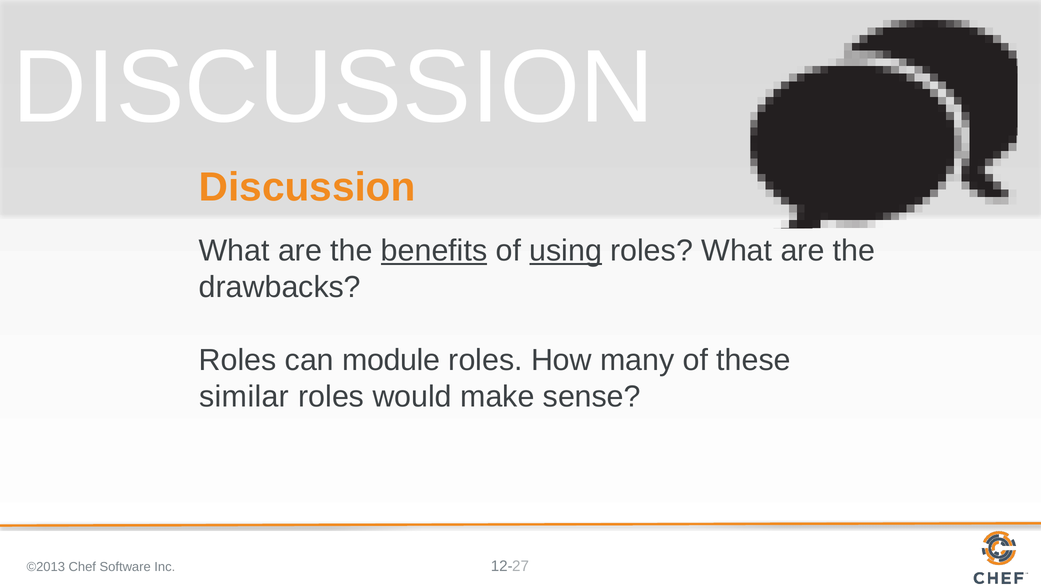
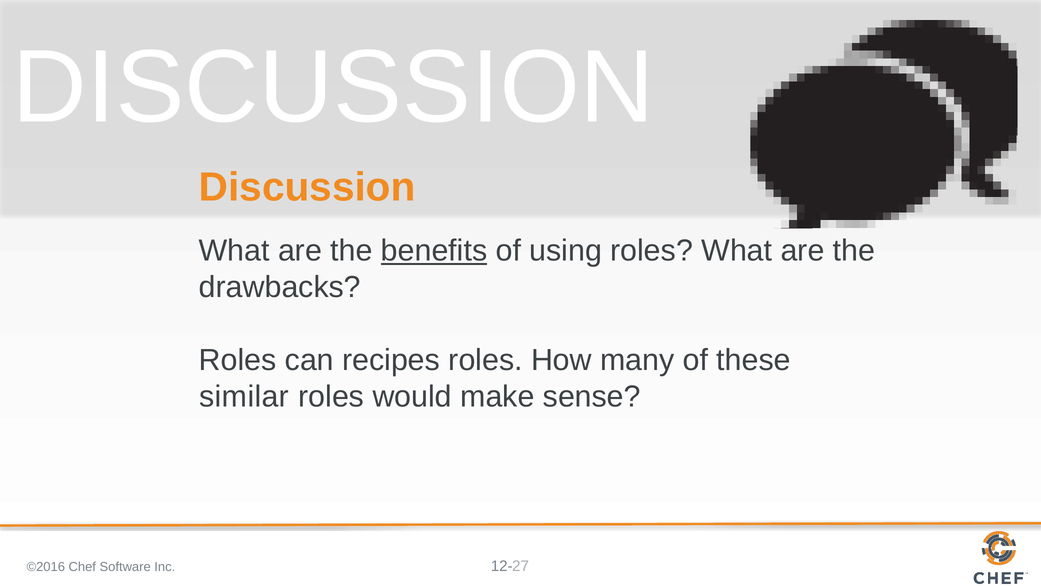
using underline: present -> none (566, 251)
module: module -> recipes (391, 360)
©2013: ©2013 -> ©2016 (46, 567)
